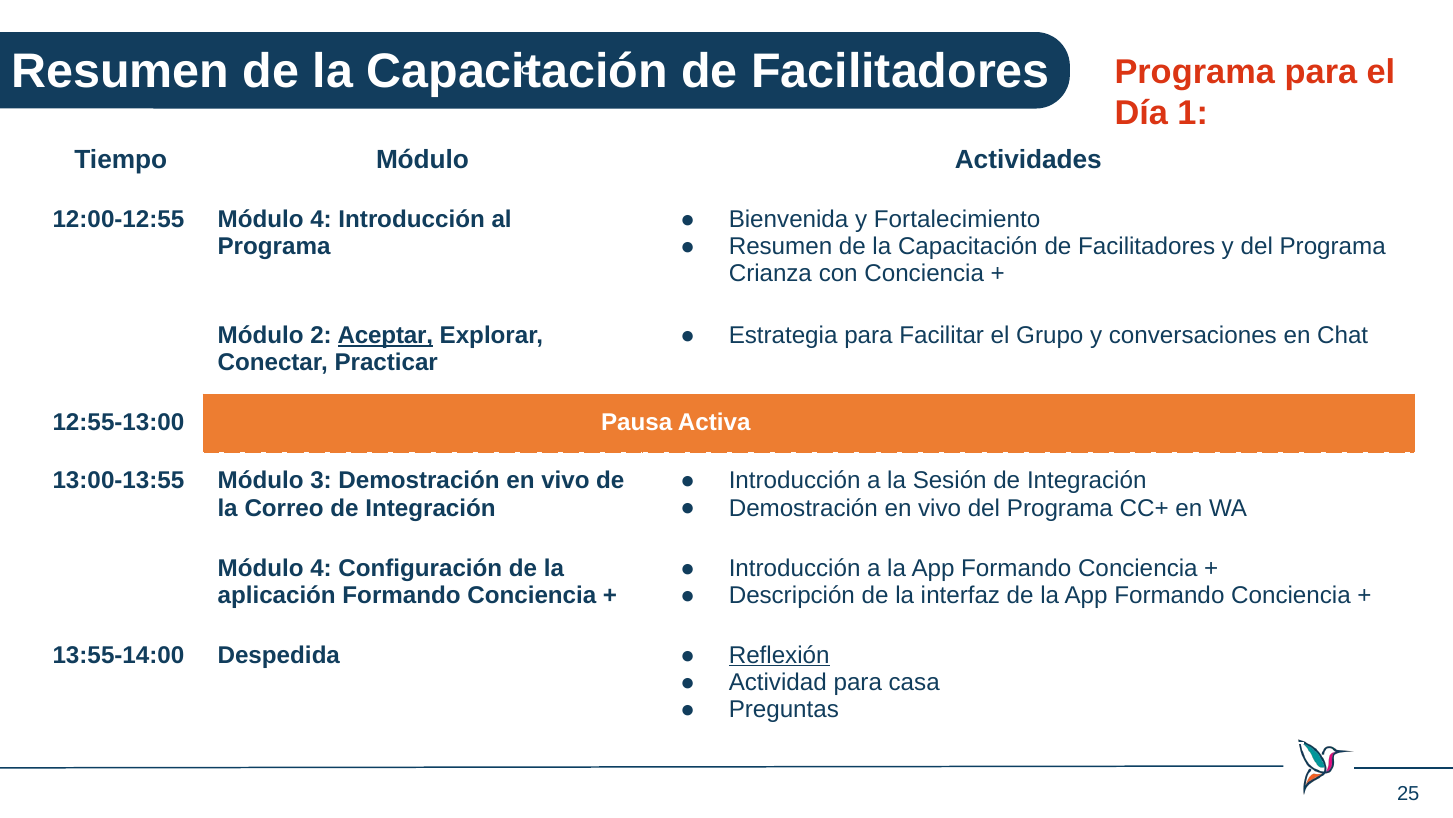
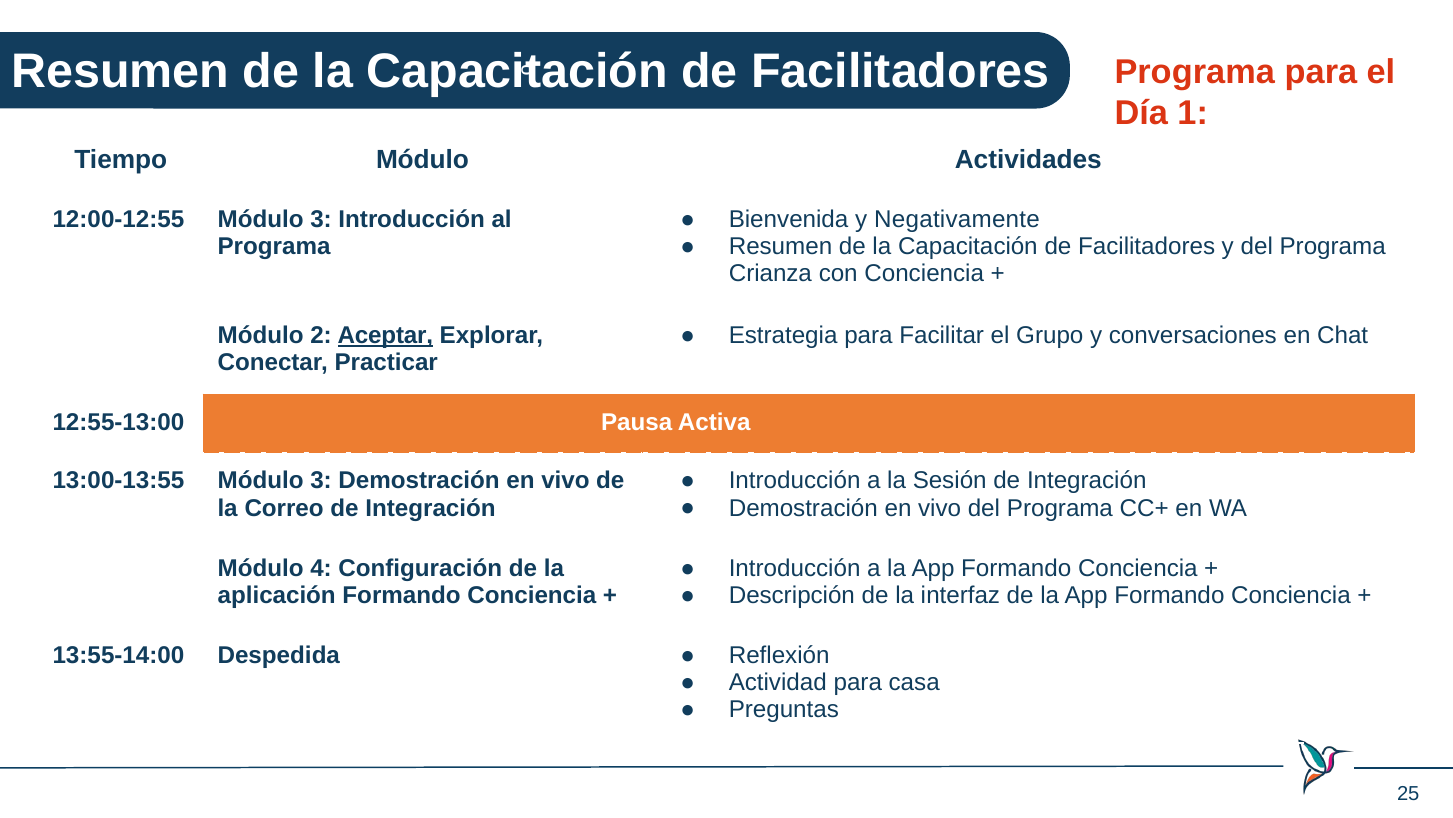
Fortalecimiento: Fortalecimiento -> Negativamente (957, 219)
12:00-12:55 Módulo 4: 4 -> 3 (321, 219)
Reflexión underline: present -> none (779, 655)
